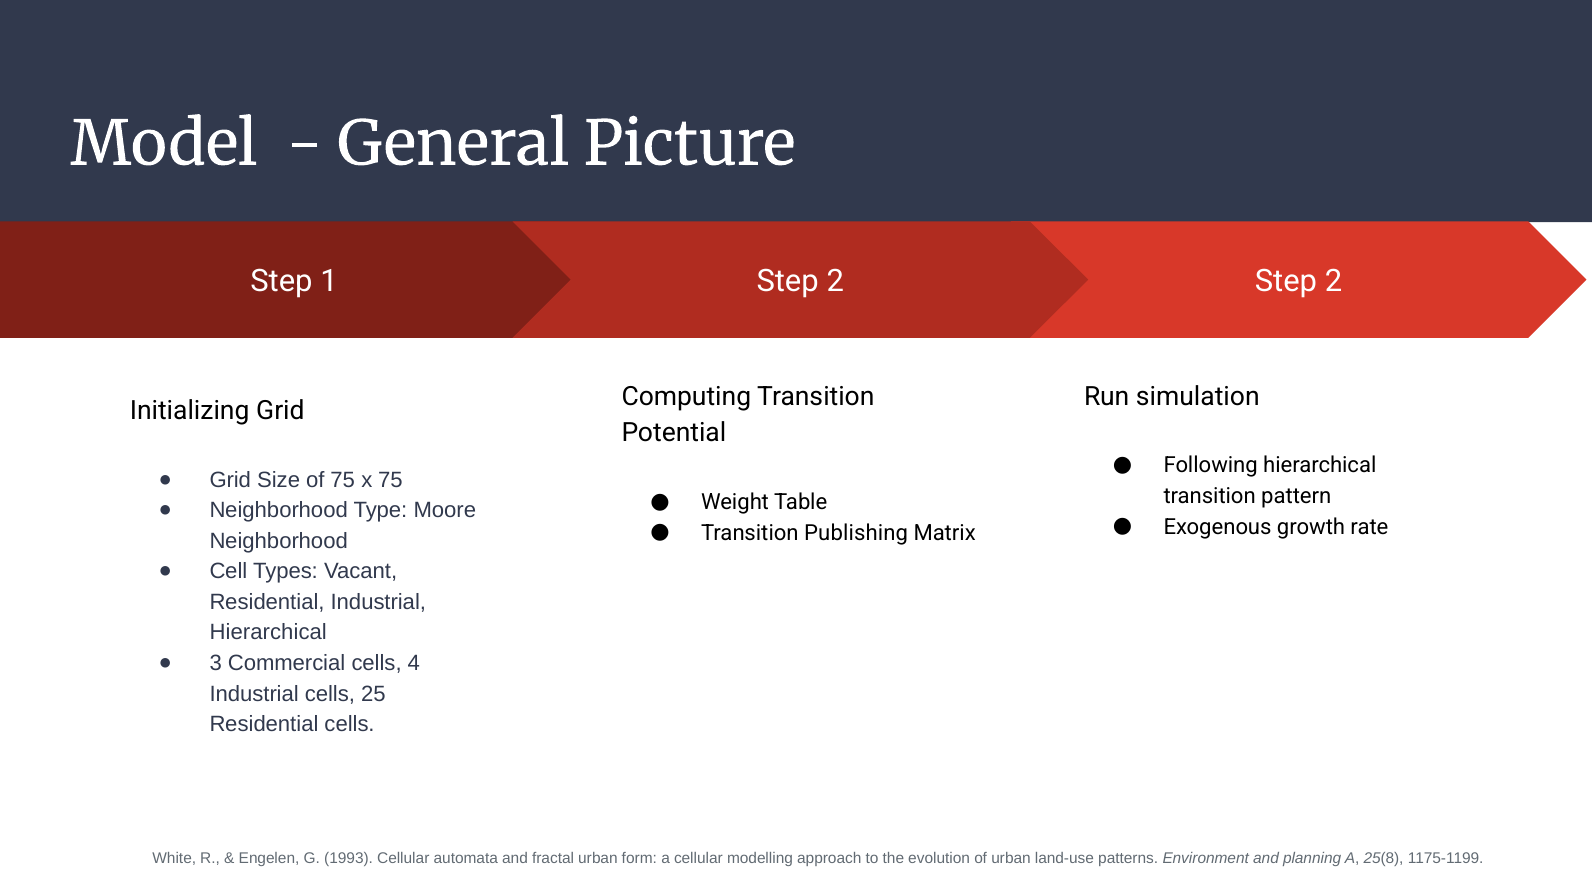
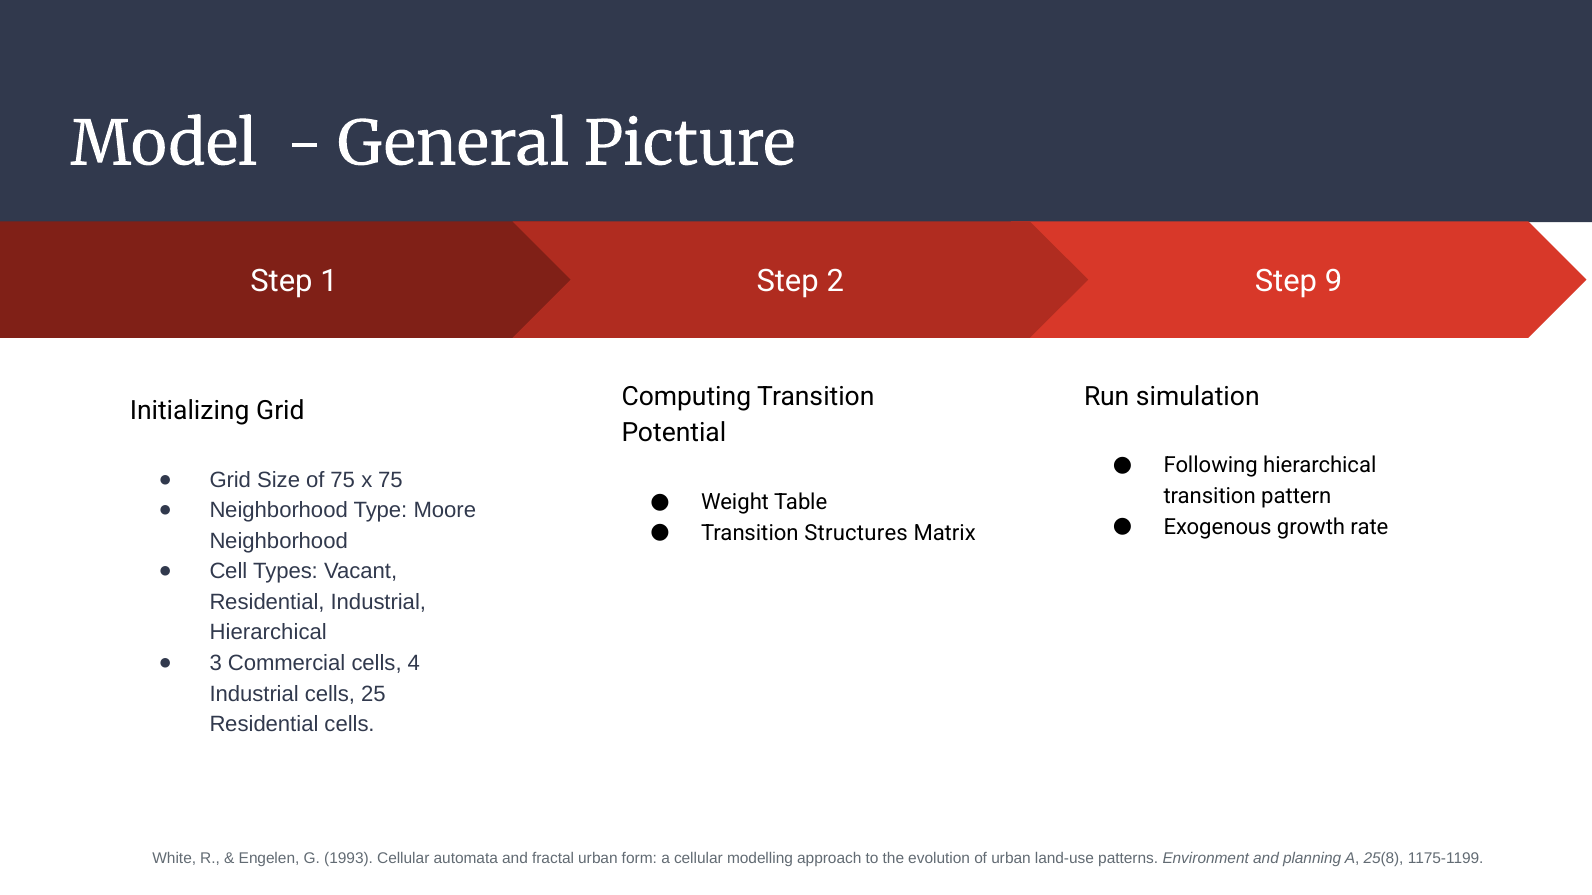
2: 2 -> 9 (1334, 282)
Publishing: Publishing -> Structures (856, 533)
